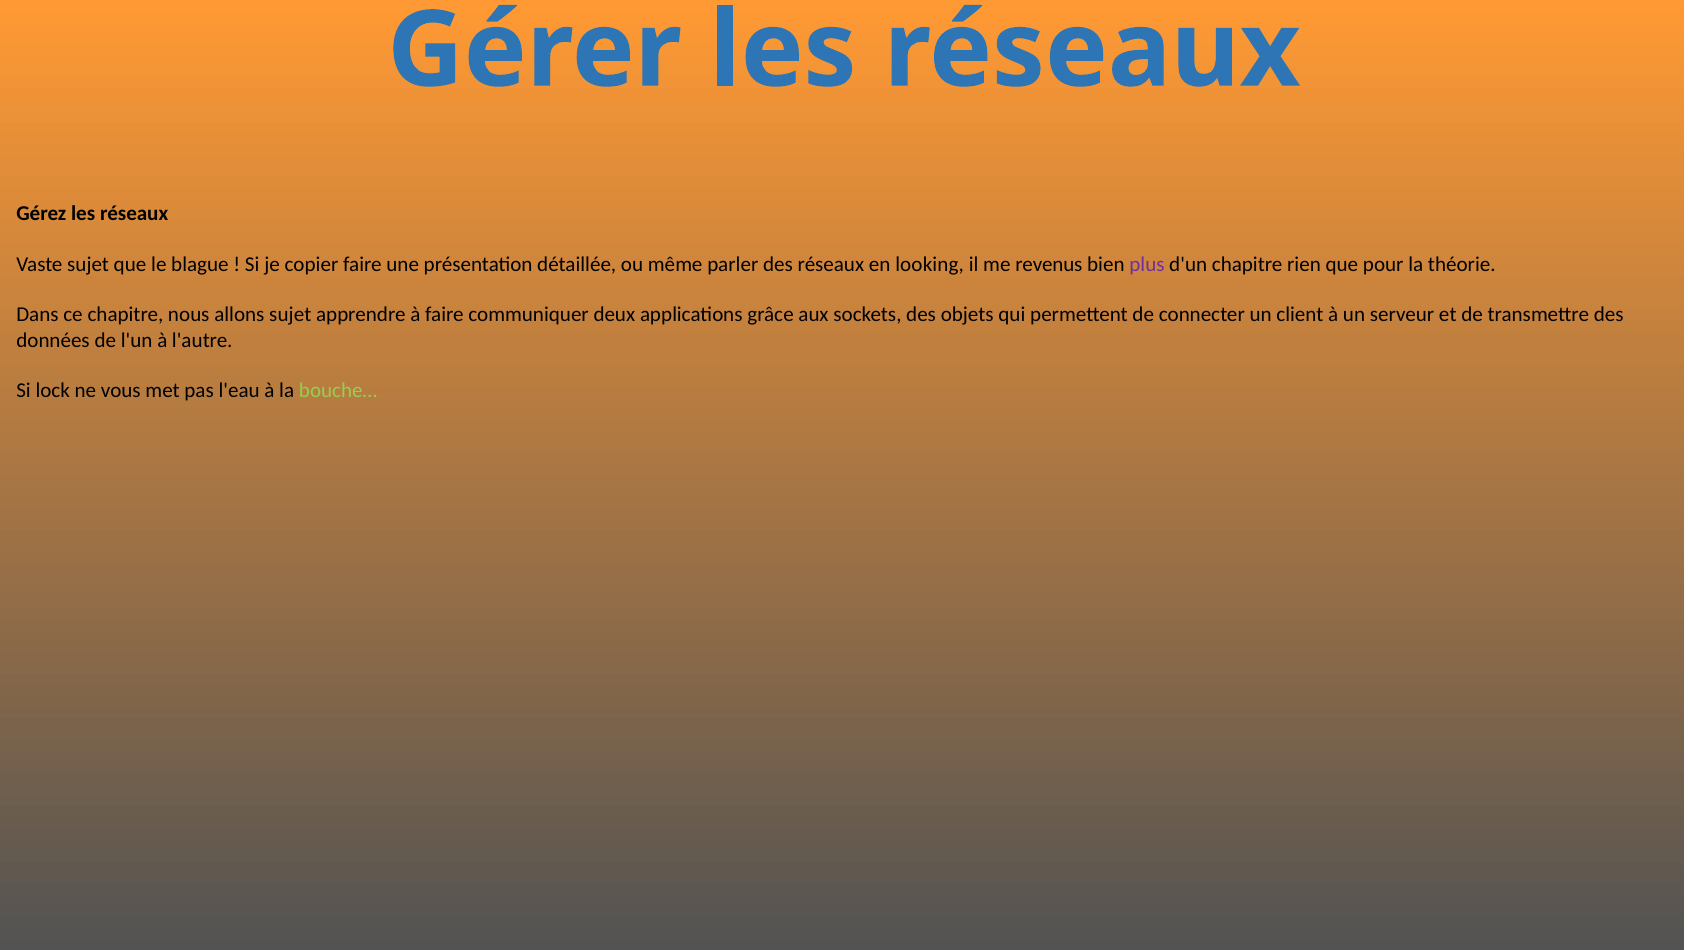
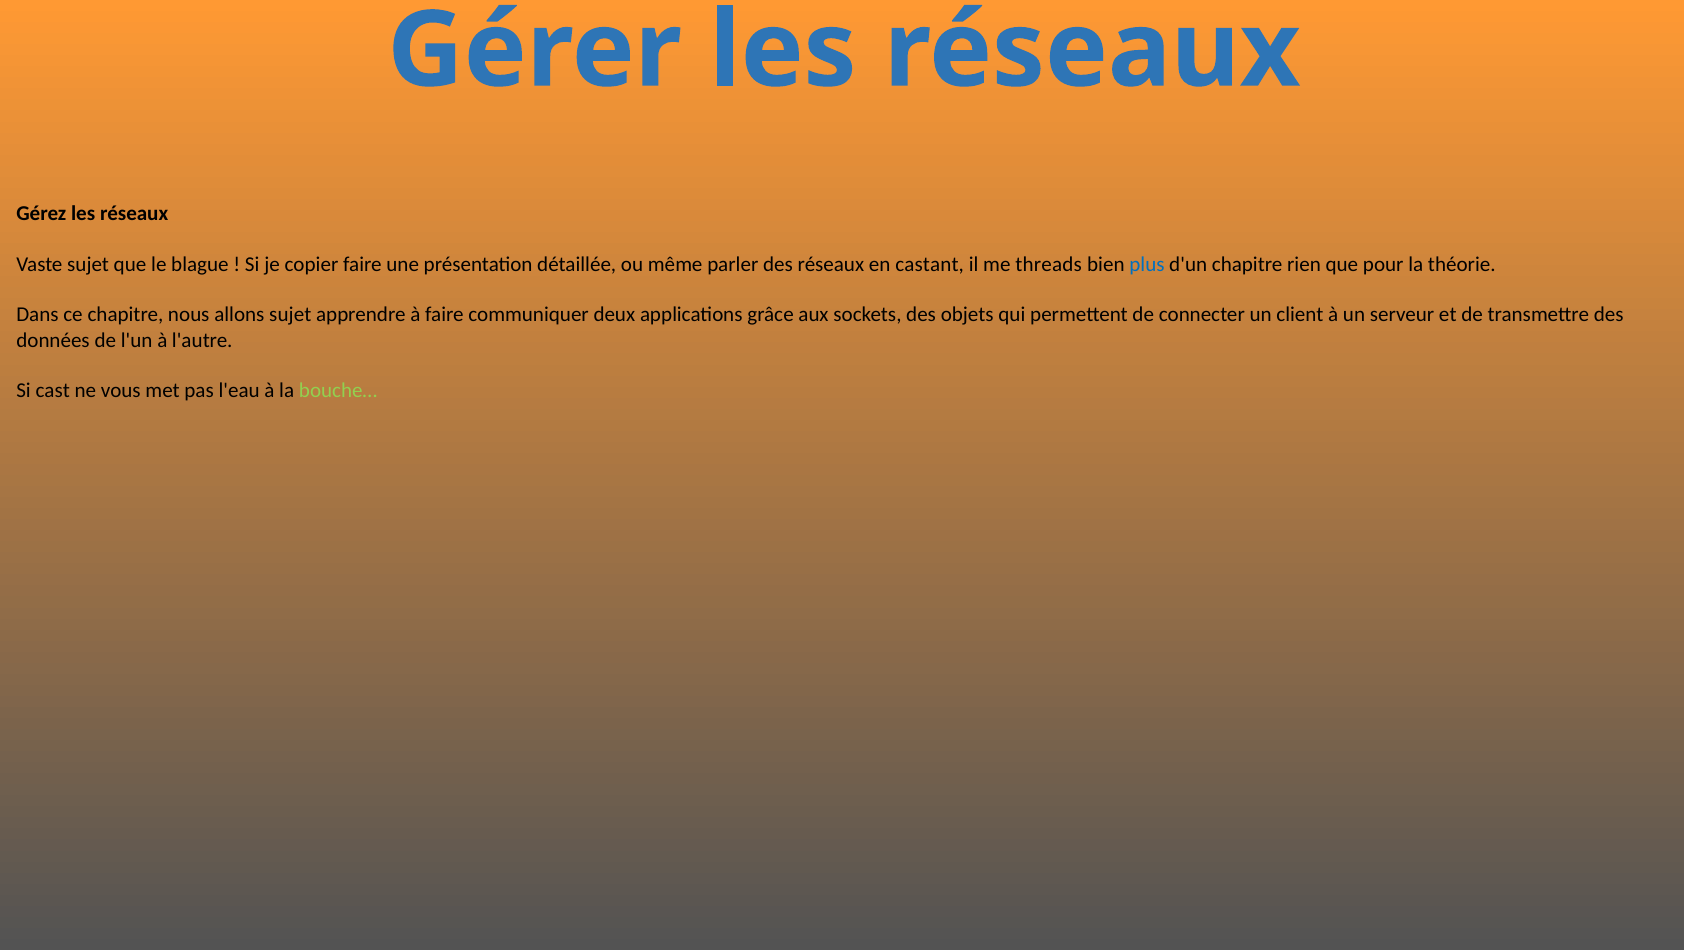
looking: looking -> castant (930, 264)
revenus: revenus -> threads (1049, 264)
plus colour: purple -> blue (1147, 264)
lock: lock -> cast (53, 391)
